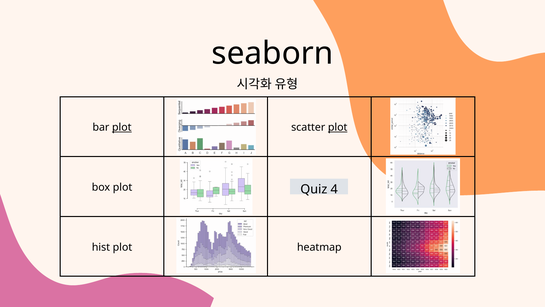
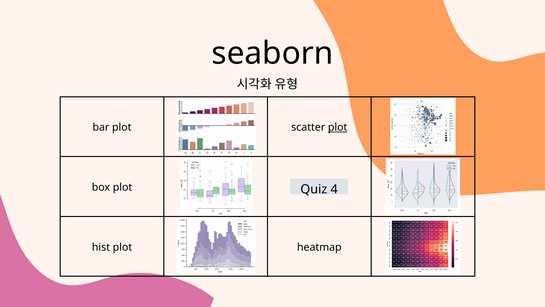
plot underline: present -> none (122, 127)
